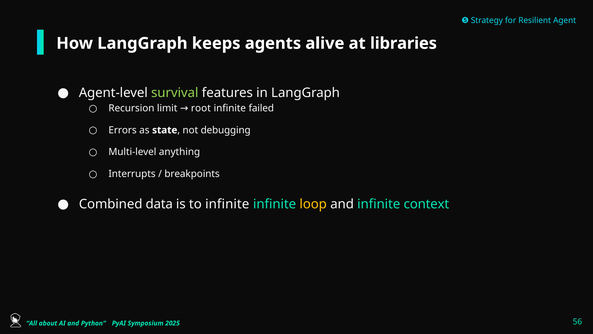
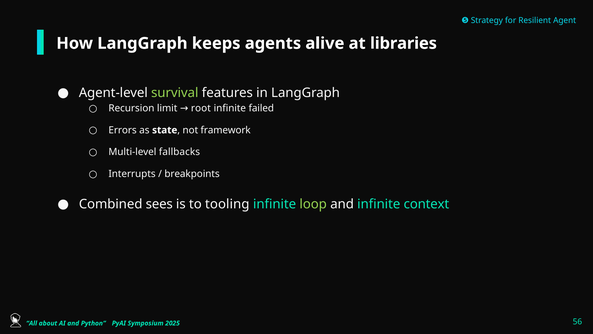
debugging: debugging -> framework (226, 130)
anything: anything -> fallbacks (179, 152)
data: data -> sees (159, 204)
to infinite: infinite -> tooling (227, 204)
loop colour: yellow -> light green (313, 204)
